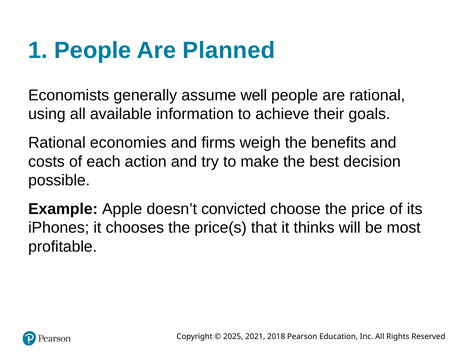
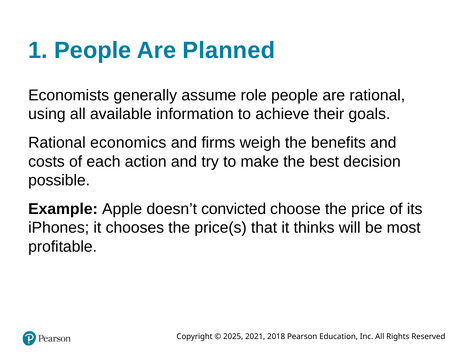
well: well -> role (254, 95)
economies: economies -> economics (128, 143)
